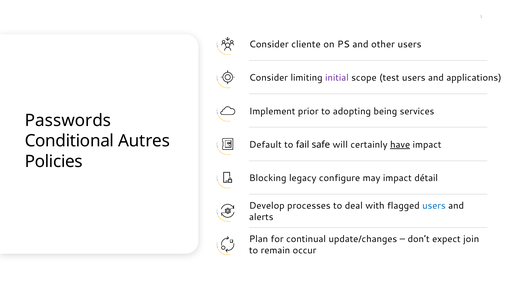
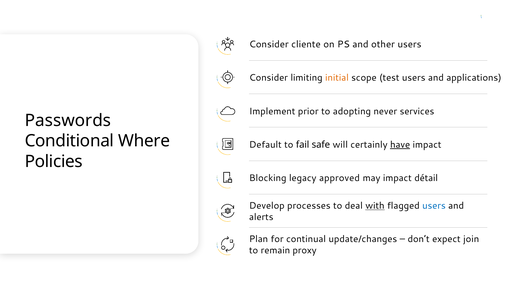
initial colour: purple -> orange (337, 78)
being: being -> never (385, 111)
Autres: Autres -> Where (144, 141)
configure: configure -> approved (339, 178)
with underline: none -> present (375, 206)
occur: occur -> proxy (305, 251)
